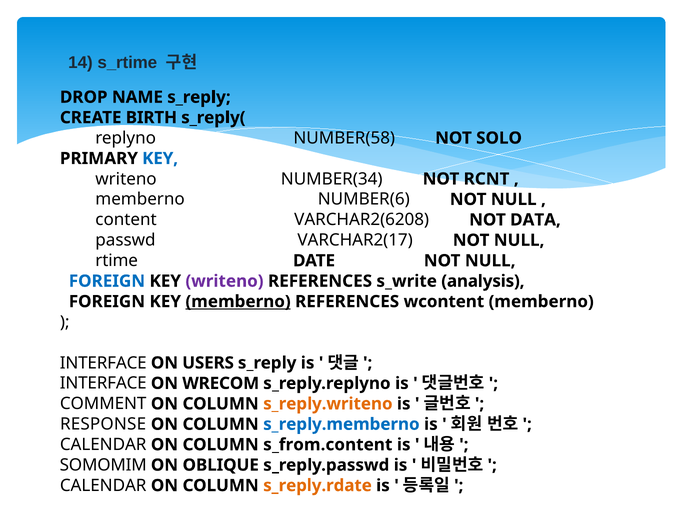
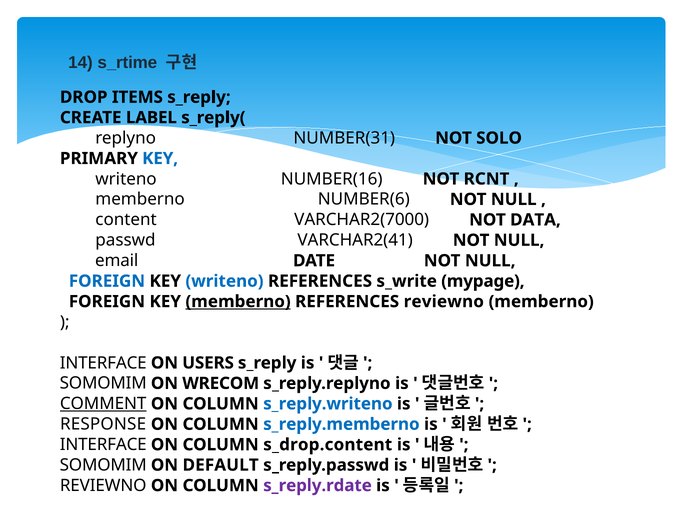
NAME: NAME -> ITEMS (137, 97)
BIRTH: BIRTH -> LABEL (151, 118)
NUMBER(58: NUMBER(58 -> NUMBER(31 (344, 138)
NUMBER(34: NUMBER(34 -> NUMBER(16 (332, 179)
VARCHAR2(6208: VARCHAR2(6208 -> VARCHAR2(7000 (362, 220)
VARCHAR2(17: VARCHAR2(17 -> VARCHAR2(41 (355, 240)
rtime: rtime -> email (117, 261)
writeno colour: purple -> blue (224, 281)
analysis: analysis -> mypage (483, 281)
REFERENCES wcontent: wcontent -> reviewno (444, 302)
INTERFACE: INTERFACE -> SOMOMIM (103, 384)
COMMENT underline: none -> present (103, 404)
s_reply.writeno colour: orange -> blue (328, 404)
CALENDAR: CALENDAR -> INTERFACE (103, 445)
s_from.content: s_from.content -> s_drop.content (328, 445)
OBLIQUE: OBLIQUE -> DEFAULT (221, 466)
CALENDAR: CALENDAR -> REVIEWNO (103, 486)
s_reply.rdate colour: orange -> purple (318, 486)
